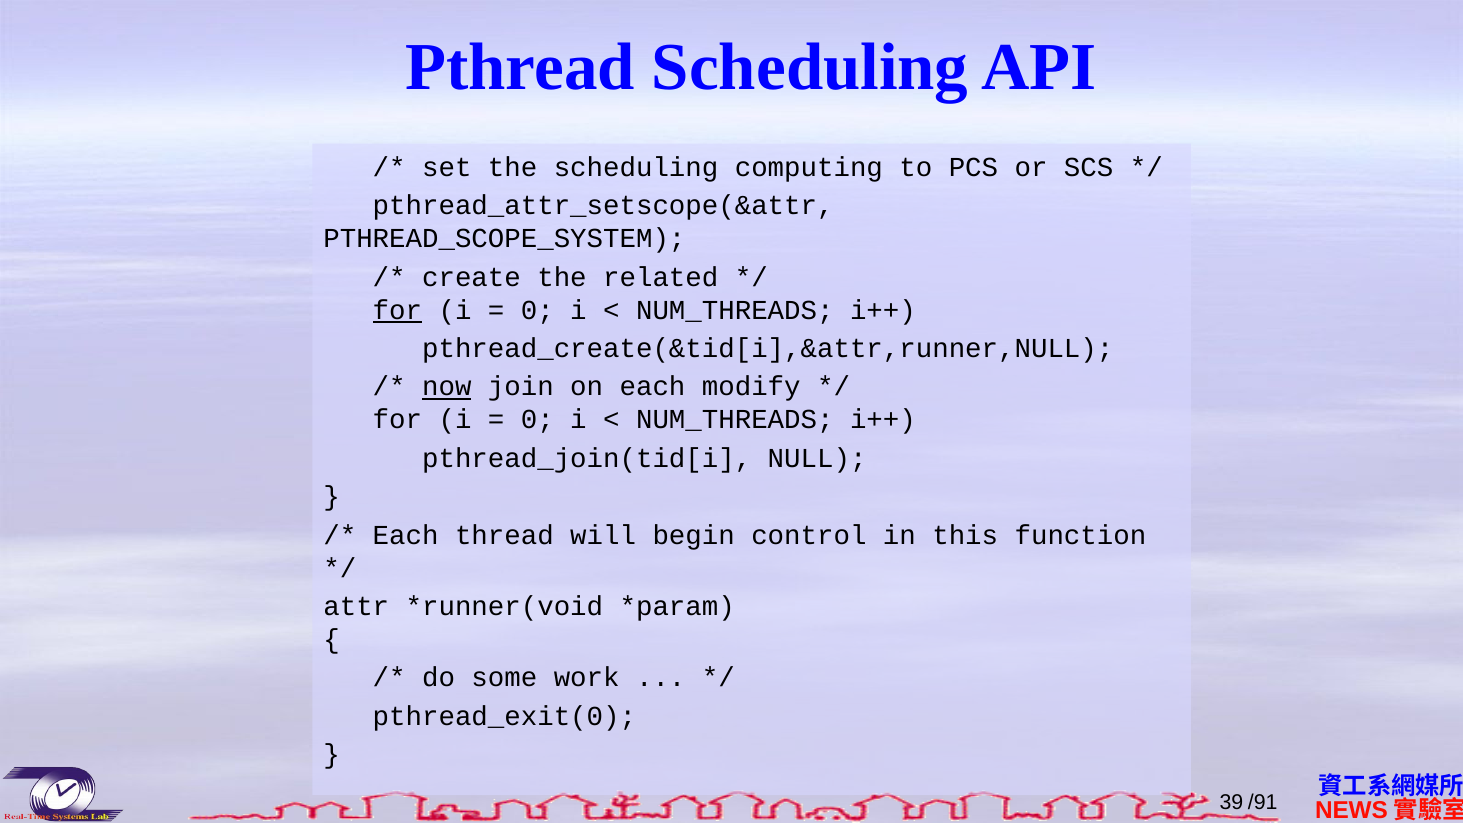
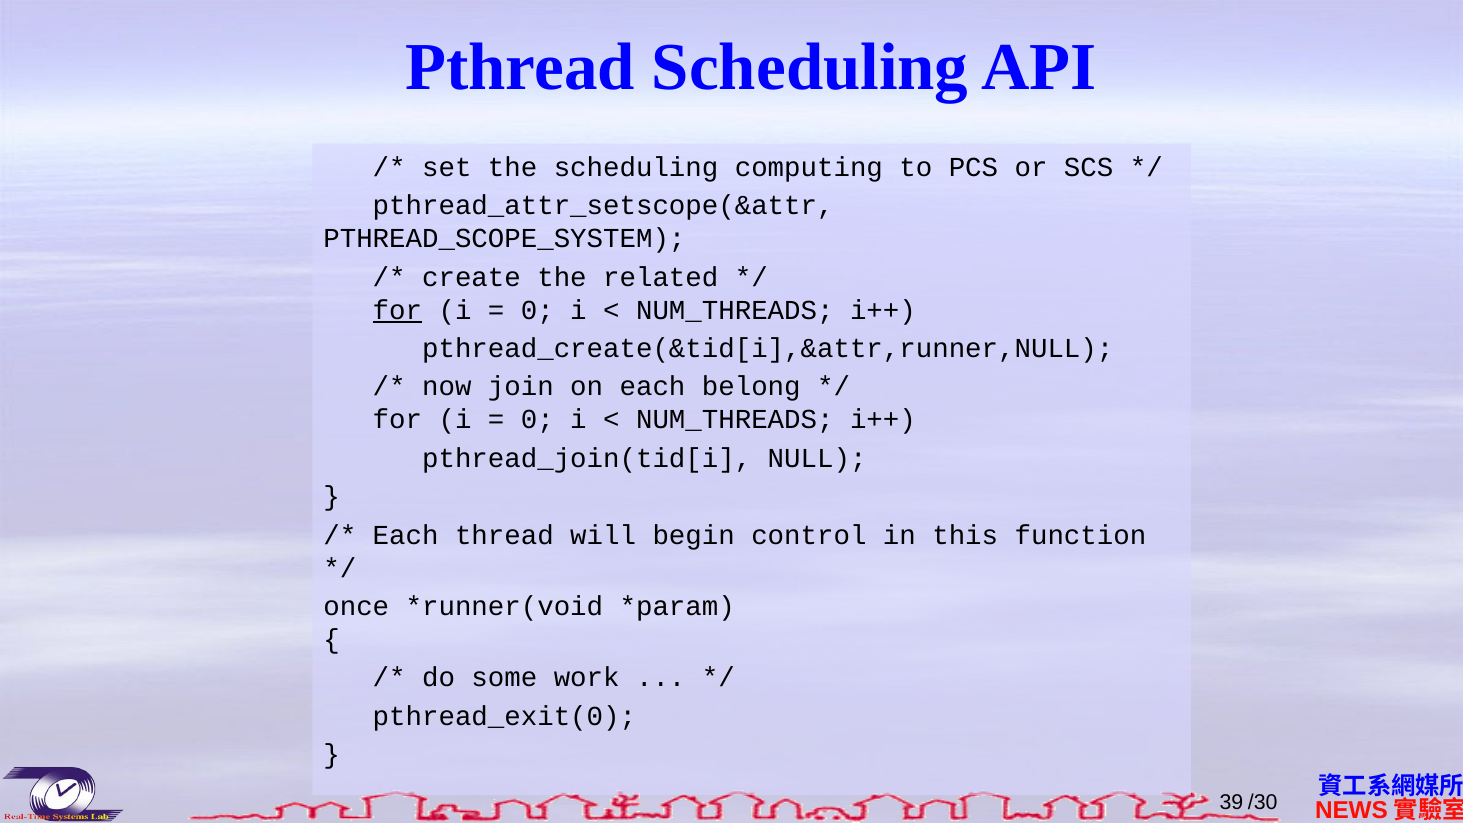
now underline: present -> none (447, 387)
modify: modify -> belong (751, 387)
attr: attr -> once (356, 606)
/91: /91 -> /30 (1263, 803)
